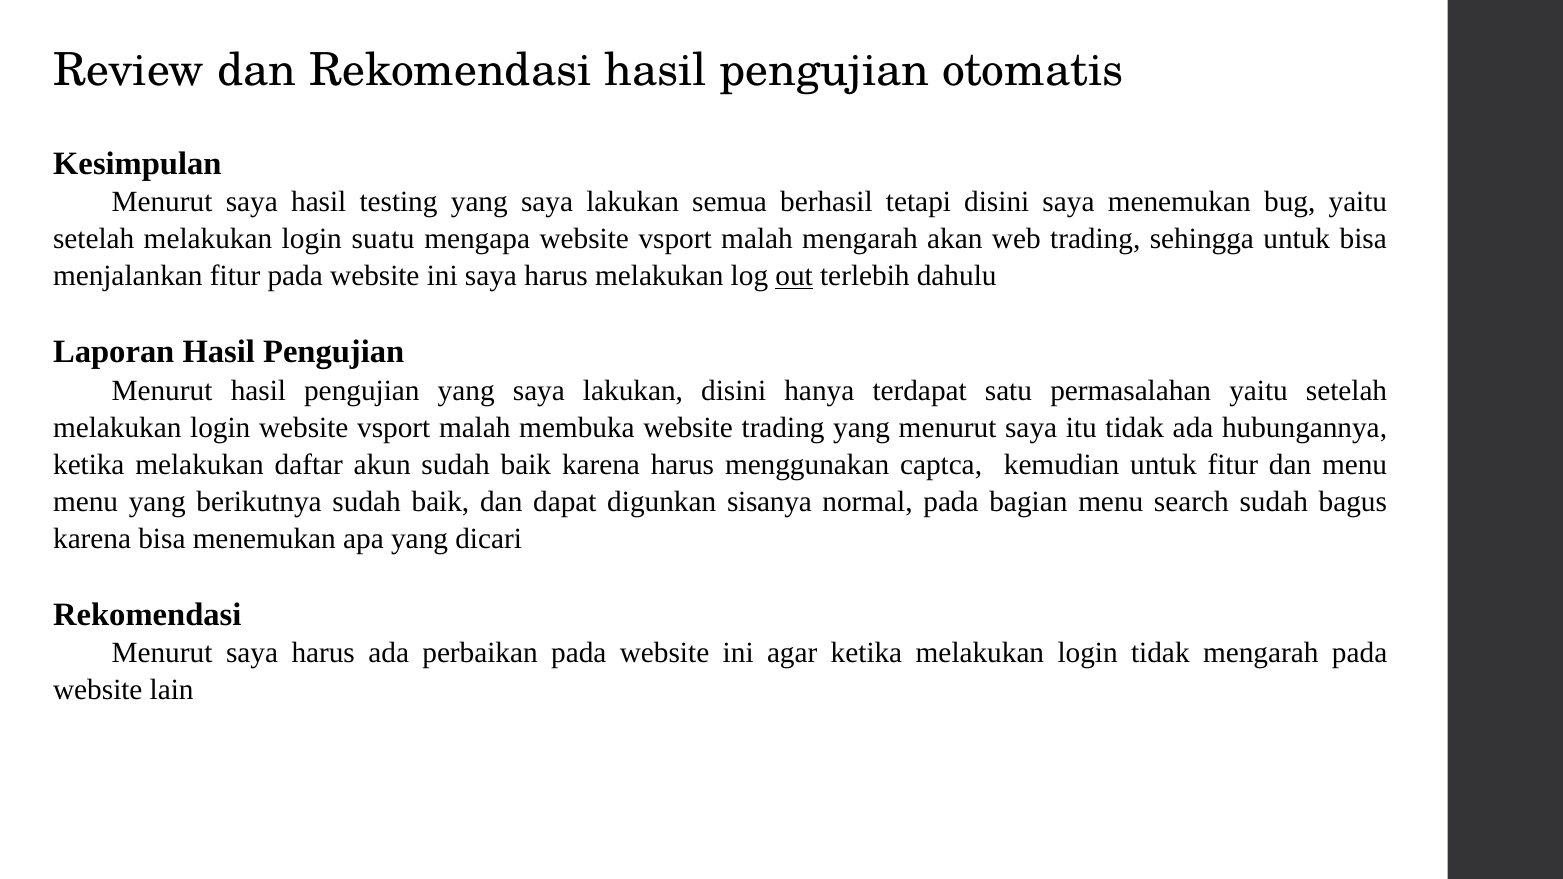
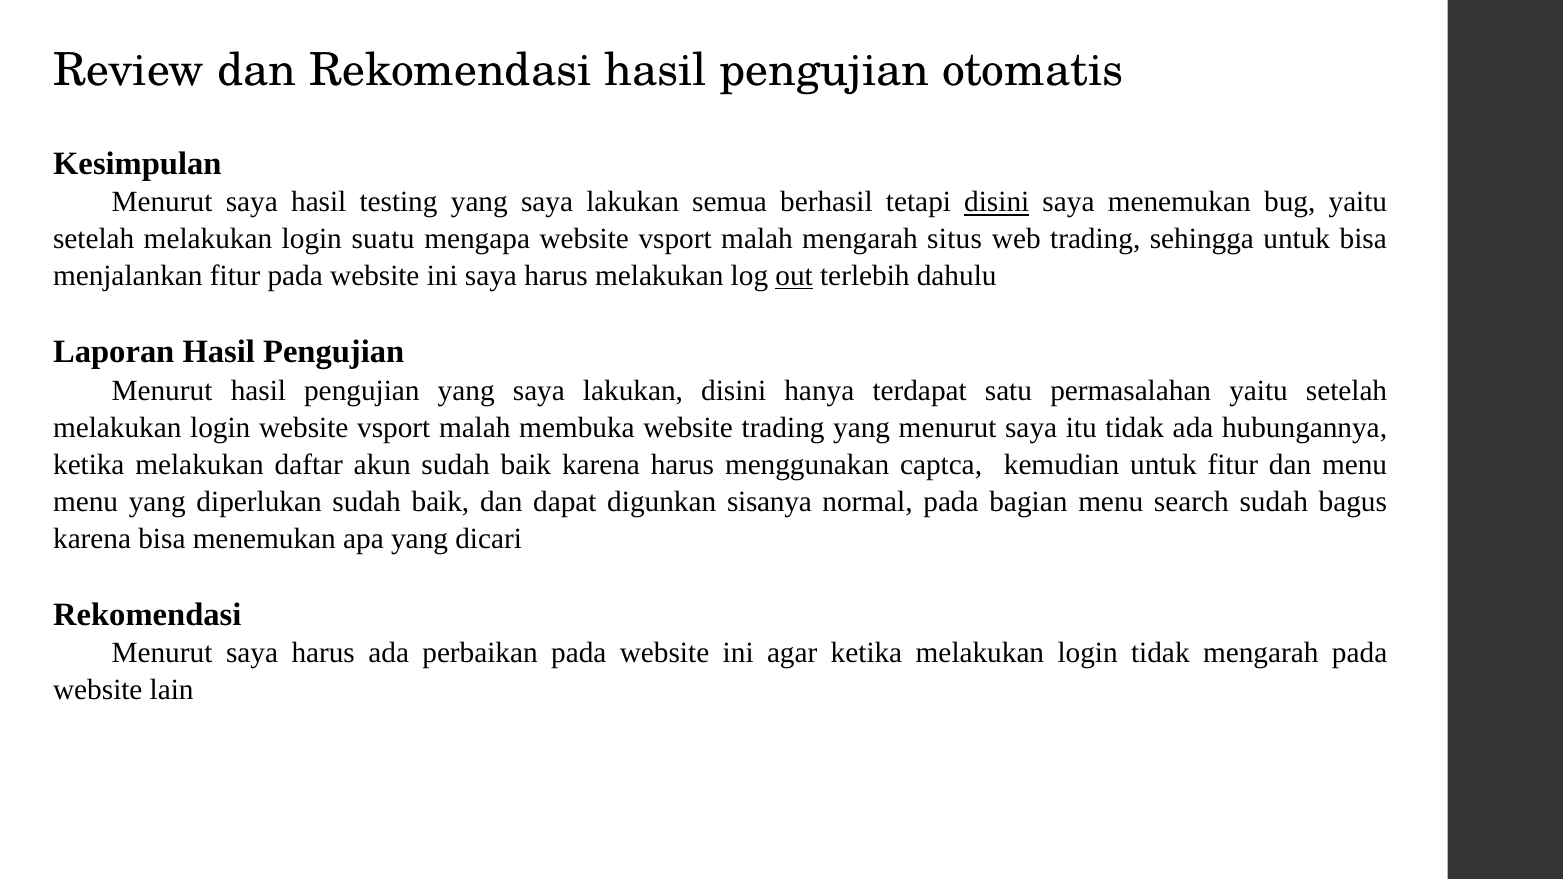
disini underline: none -> present (997, 202)
akan: akan -> situs (955, 239)
berikutnya: berikutnya -> diperlukan (259, 502)
